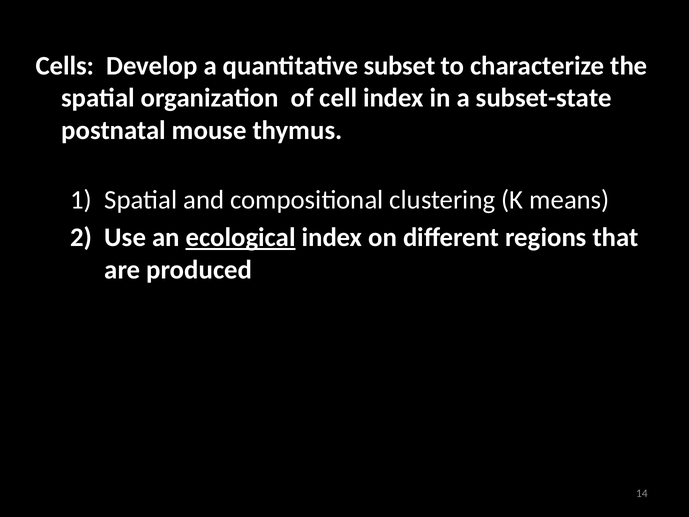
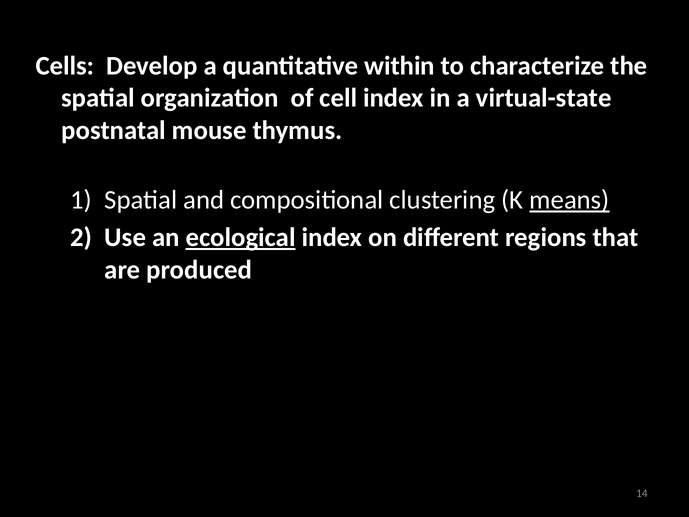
subset: subset -> within (400, 66)
subset-state: subset-state -> virtual-state (544, 98)
means underline: none -> present (569, 200)
